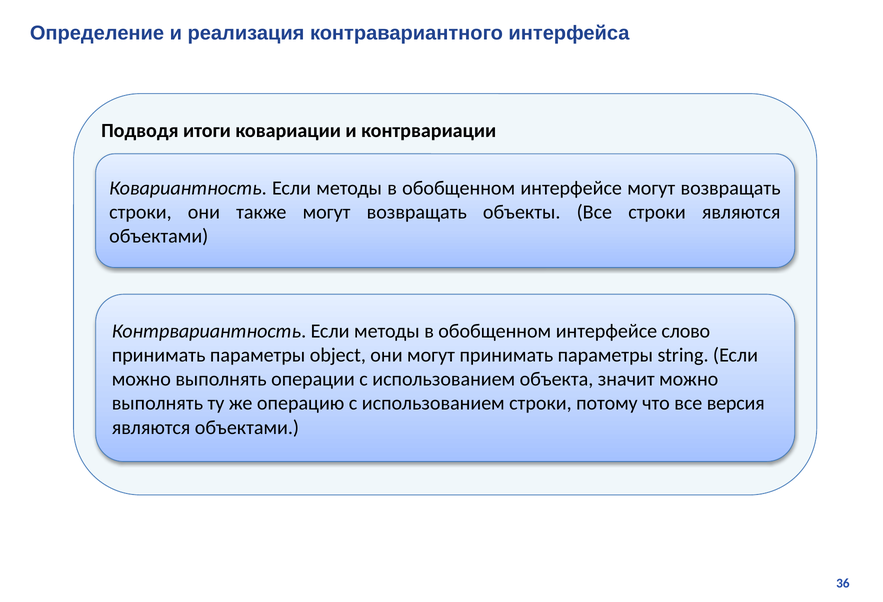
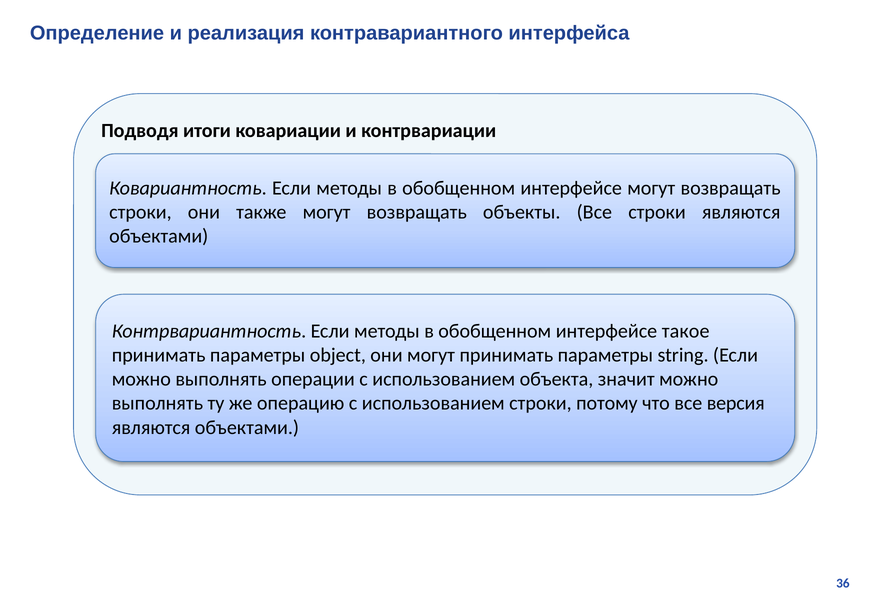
слово: слово -> такое (686, 331)
